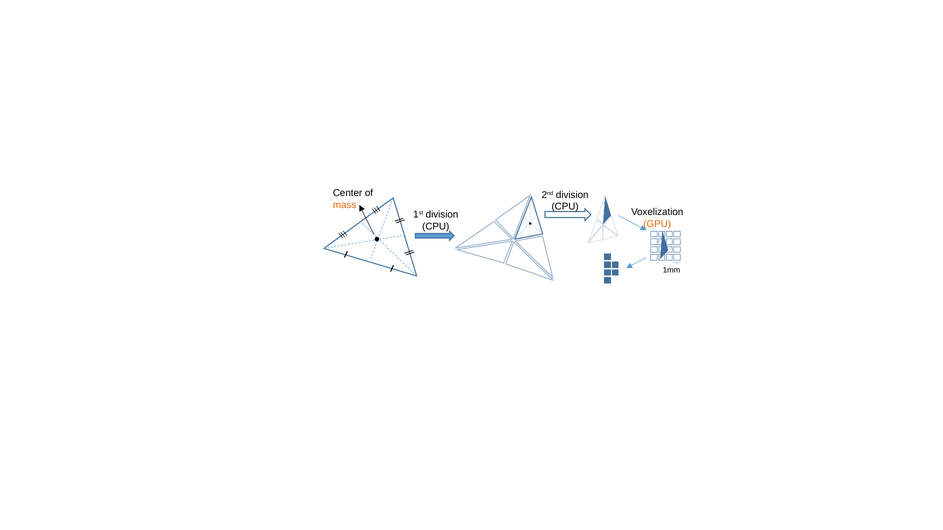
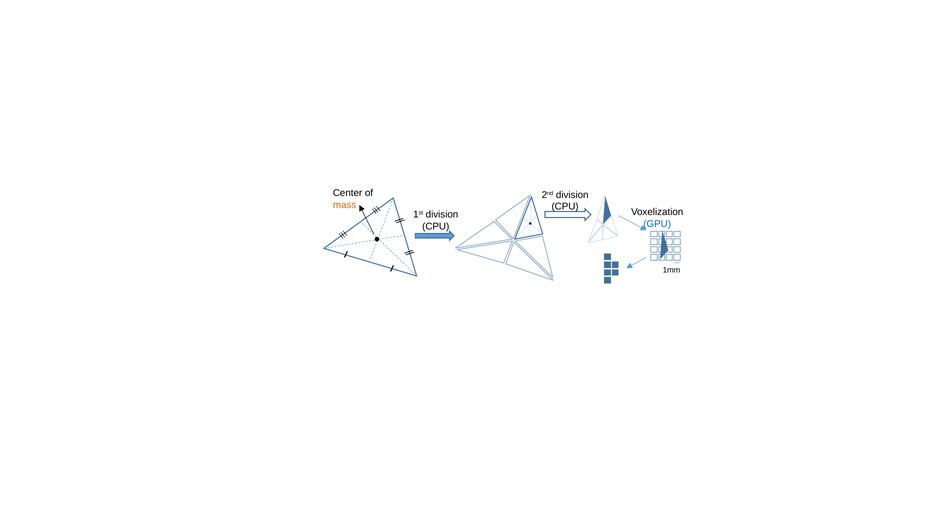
GPU colour: orange -> blue (657, 224)
